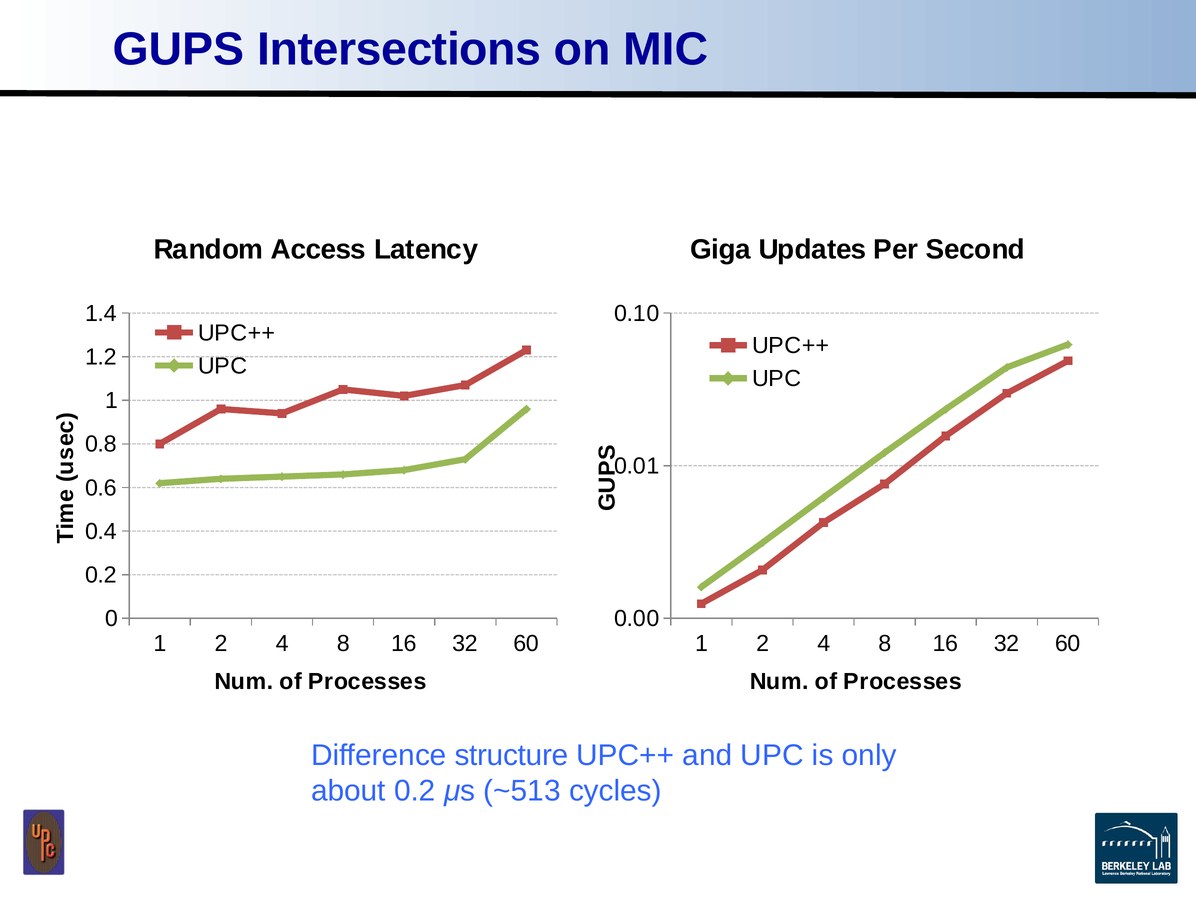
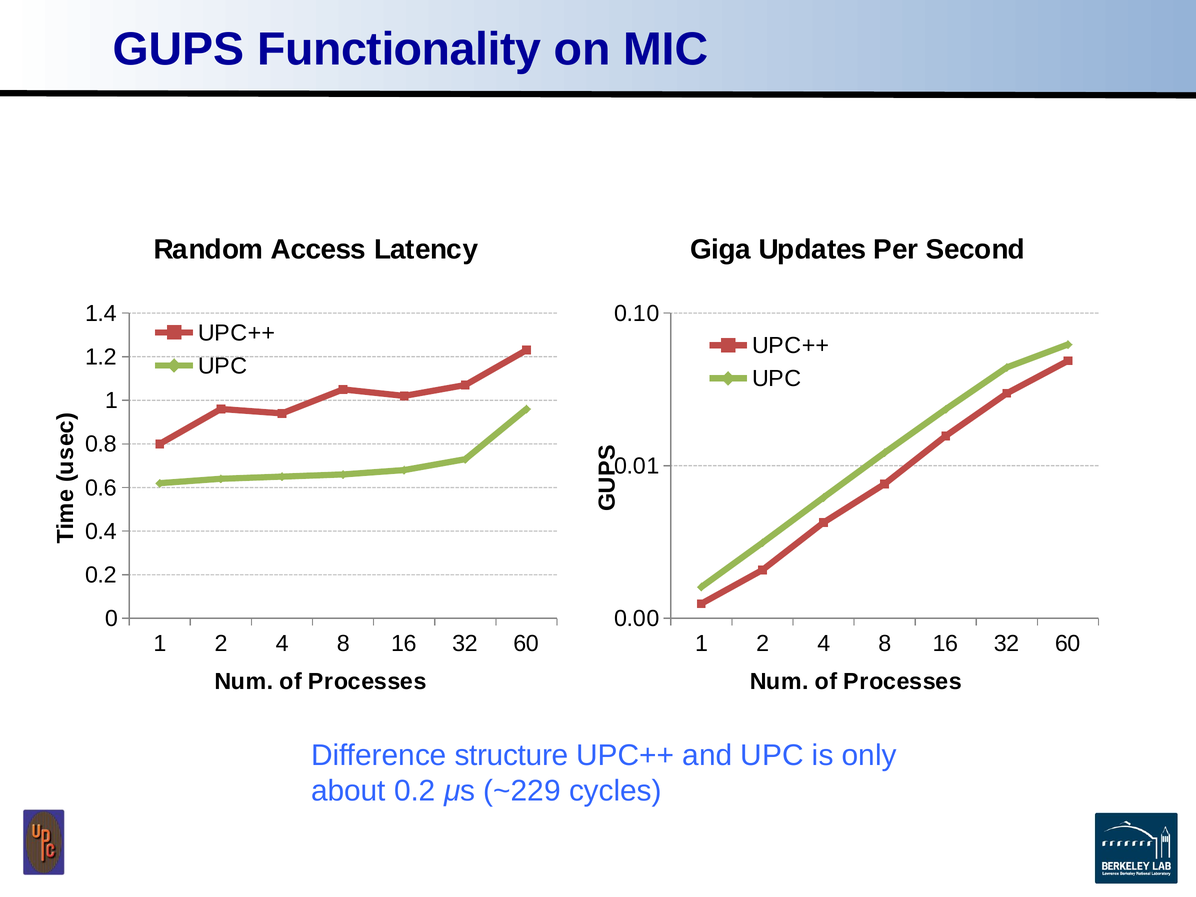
Intersections: Intersections -> Functionality (399, 49)
~513: ~513 -> ~229 (522, 791)
